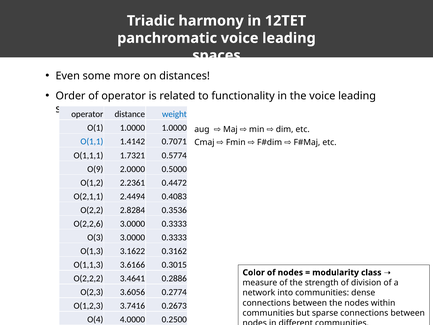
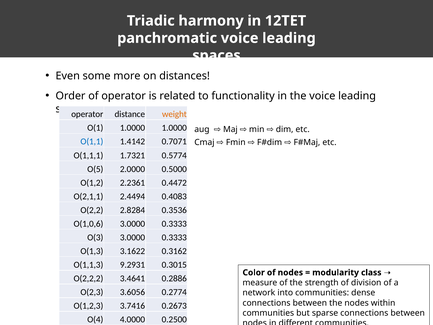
weight colour: blue -> orange (174, 114)
O(9: O(9 -> O(5 (95, 169)
O(2,2,6: O(2,2,6 -> O(1,0,6 (88, 224)
3.6166: 3.6166 -> 9.2931 (132, 265)
